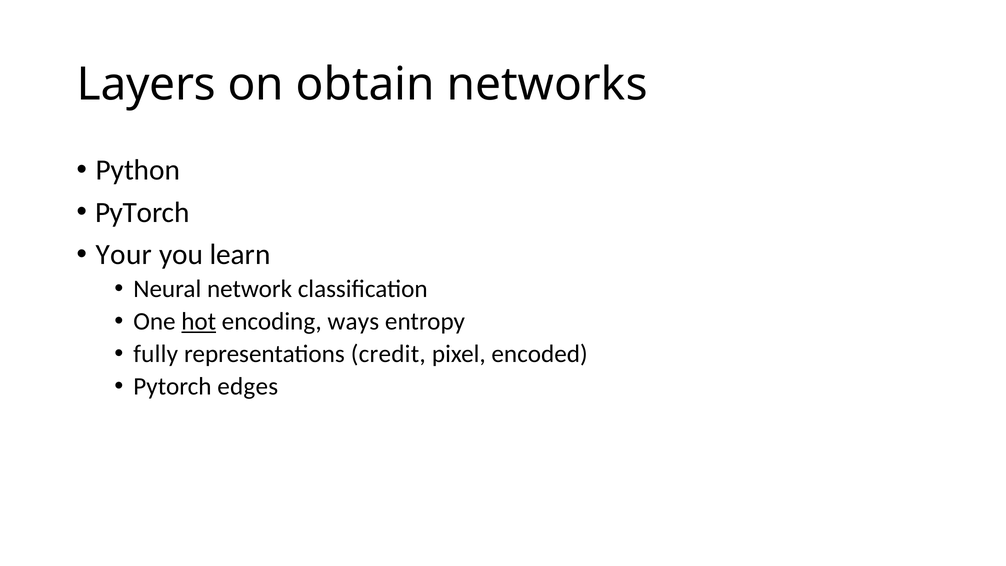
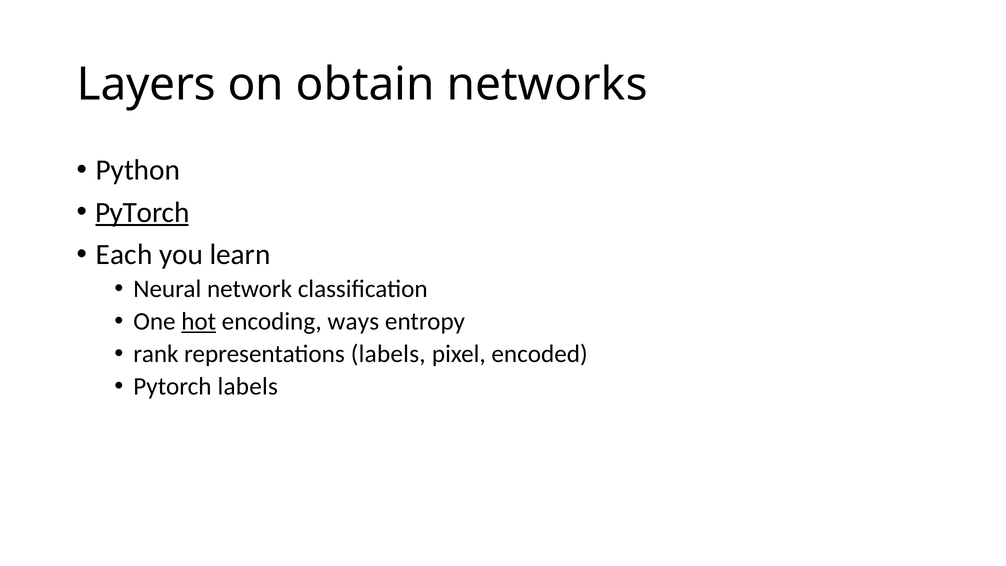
PyTorch underline: none -> present (142, 212)
Your: Your -> Each (124, 254)
fully: fully -> rank (156, 354)
representations credit: credit -> labels (388, 354)
Pytorch edges: edges -> labels (248, 386)
